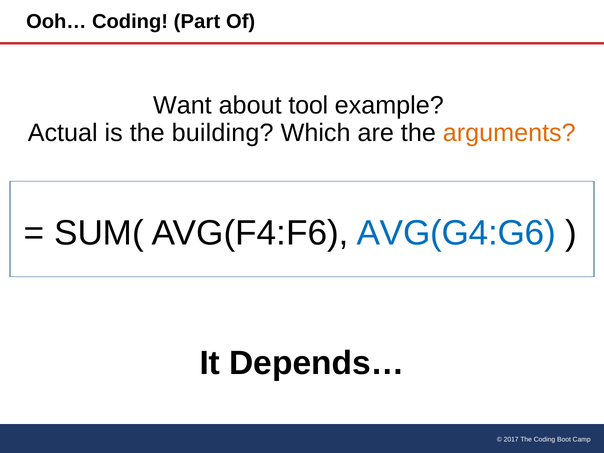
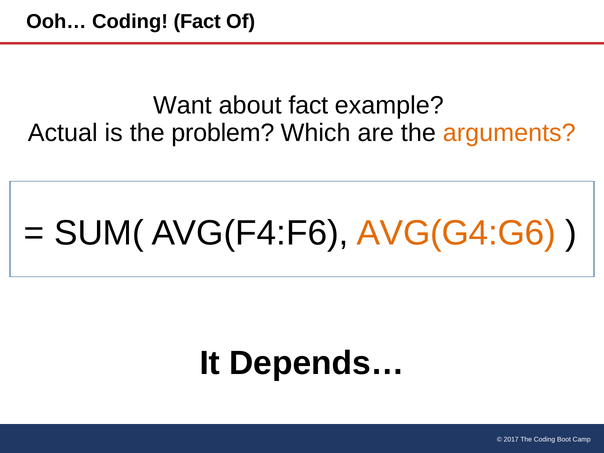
Coding Part: Part -> Fact (197, 21)
about tool: tool -> fact (308, 106)
building: building -> problem (223, 133)
AVG(G4:G6 colour: blue -> orange (456, 233)
